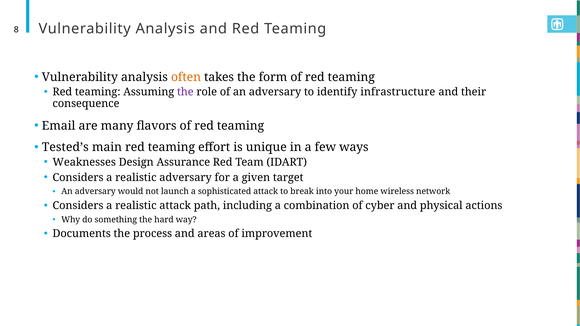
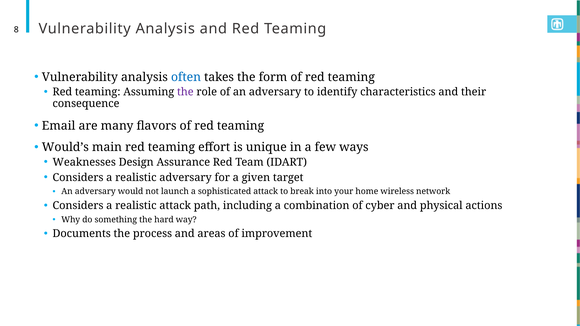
often colour: orange -> blue (186, 77)
infrastructure: infrastructure -> characteristics (398, 92)
Tested’s: Tested’s -> Would’s (65, 147)
